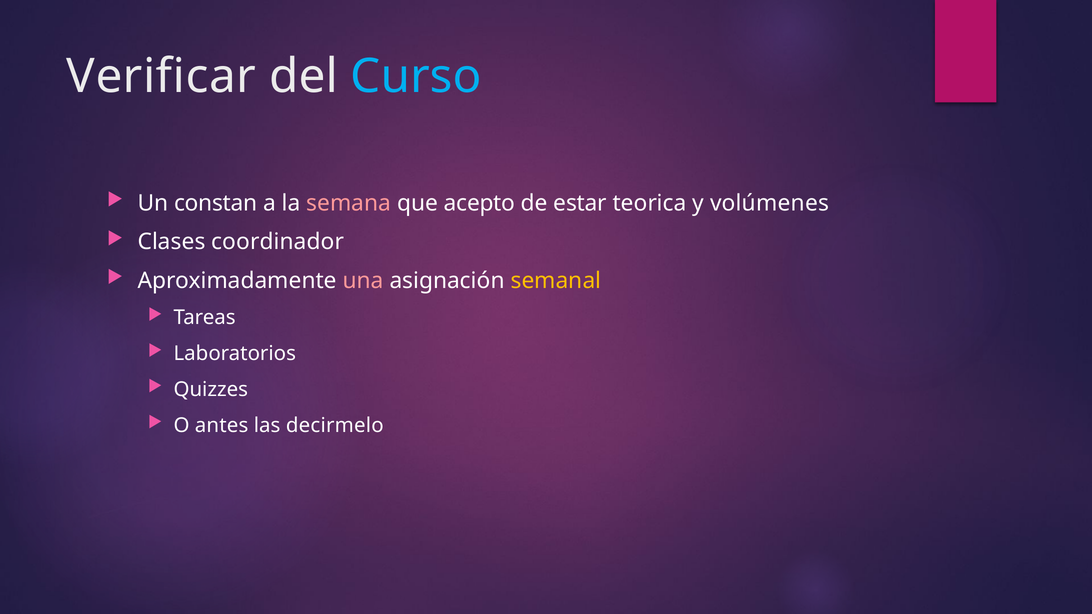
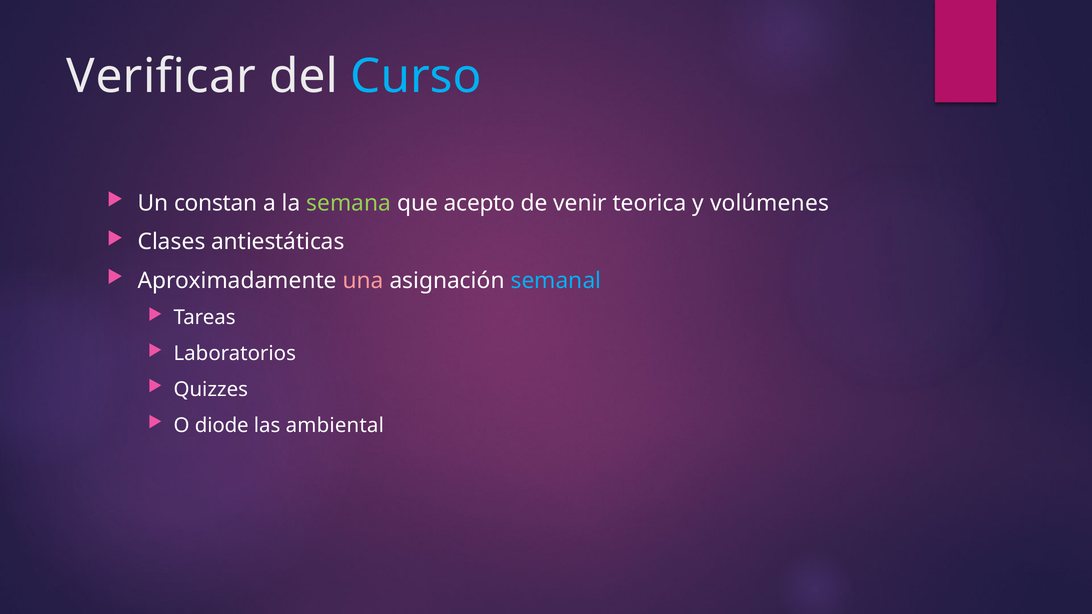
semana colour: pink -> light green (349, 203)
estar: estar -> venir (580, 203)
coordinador: coordinador -> antiestáticas (278, 242)
semanal colour: yellow -> light blue (556, 281)
antes: antes -> diode (222, 426)
decirmelo: decirmelo -> ambiental (335, 426)
